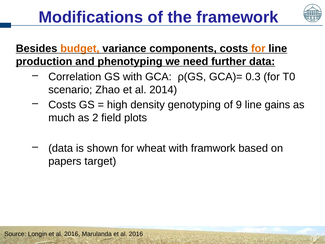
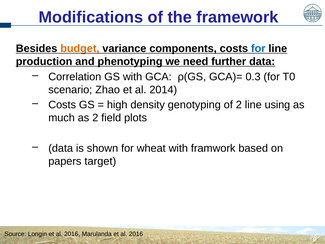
for colour: orange -> blue (258, 48)
of 9: 9 -> 2 (239, 105)
gains: gains -> using (277, 105)
